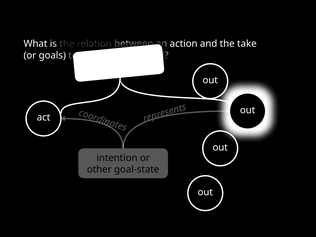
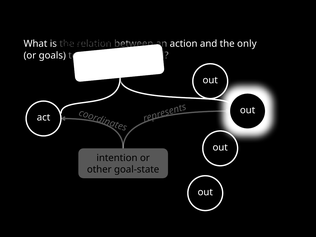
take: take -> only (247, 44)
